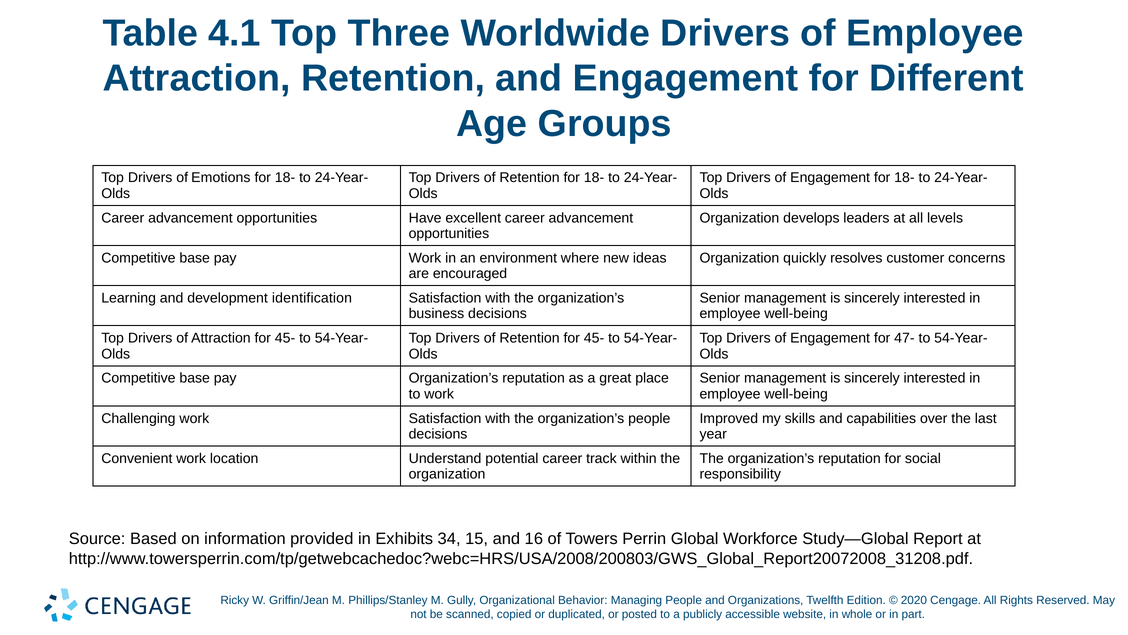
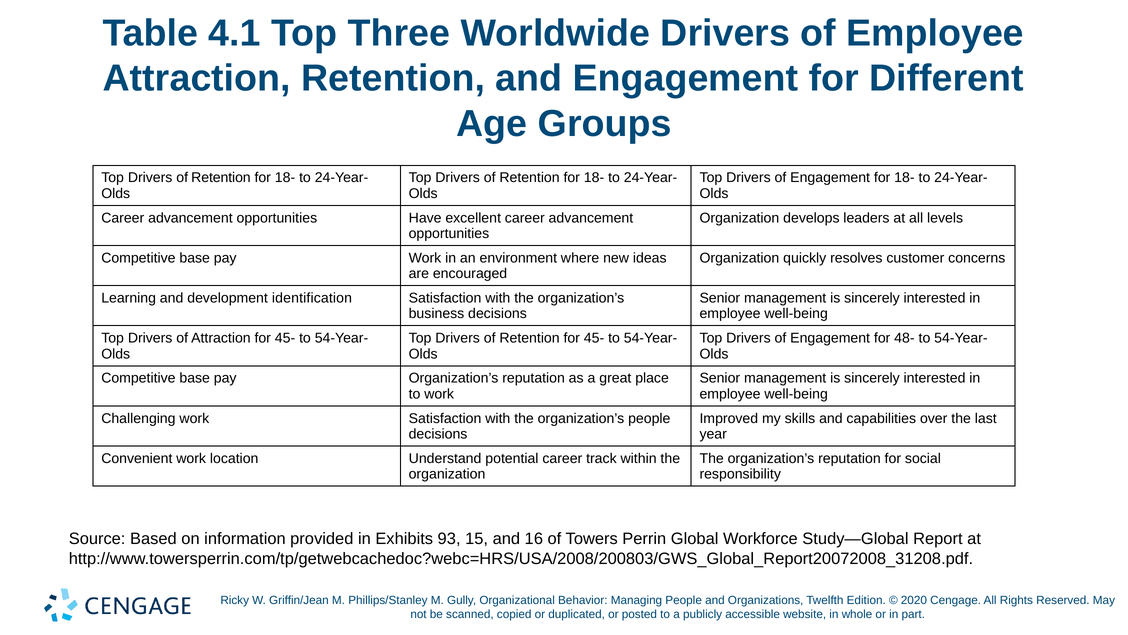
Emotions: Emotions -> Retention (221, 178)
47-: 47- -> 48- (904, 338)
34: 34 -> 93 (449, 539)
